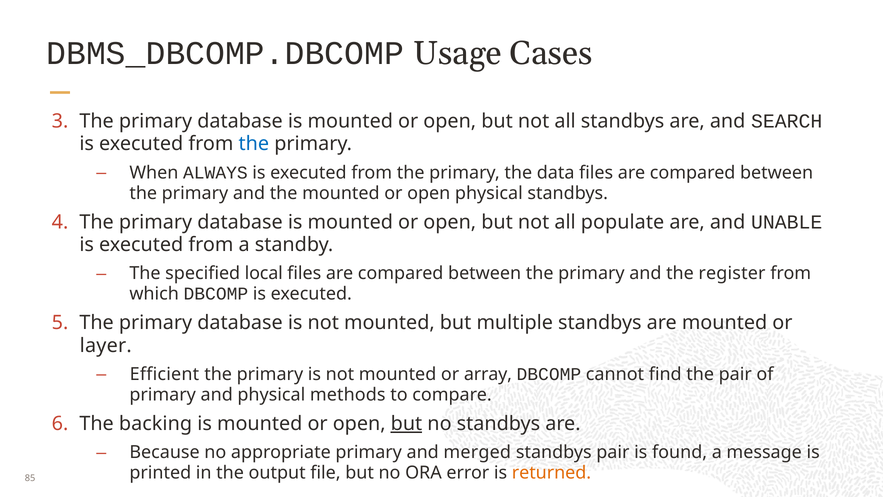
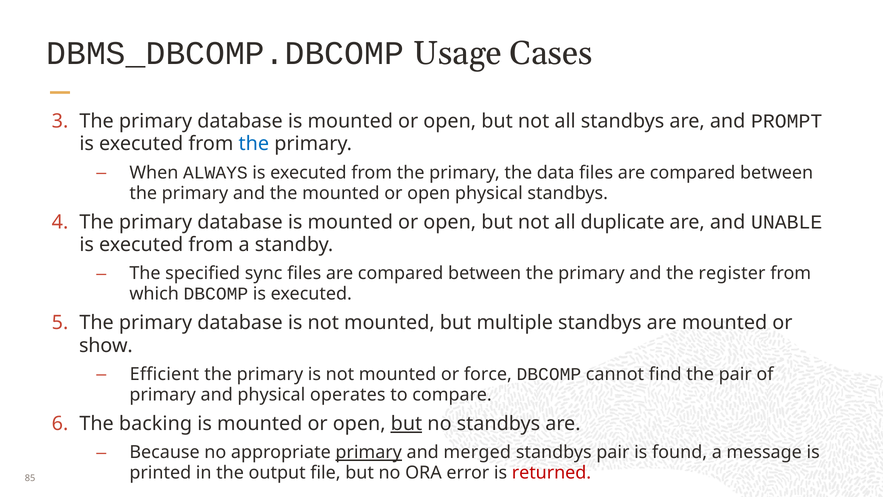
SEARCH: SEARCH -> PROMPT (787, 121)
populate: populate -> duplicate (623, 222)
local: local -> sync (264, 273)
layer: layer -> show (106, 345)
array: array -> force (488, 374)
methods: methods -> operates (348, 395)
primary underline: none -> present (369, 452)
returned colour: orange -> red (551, 473)
